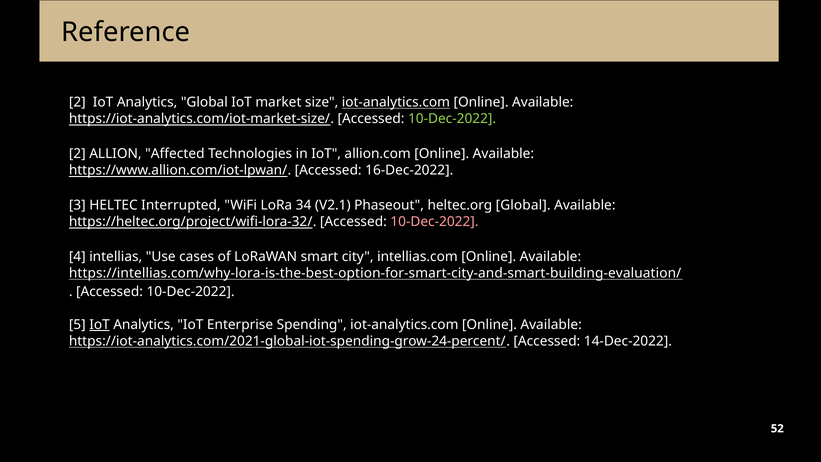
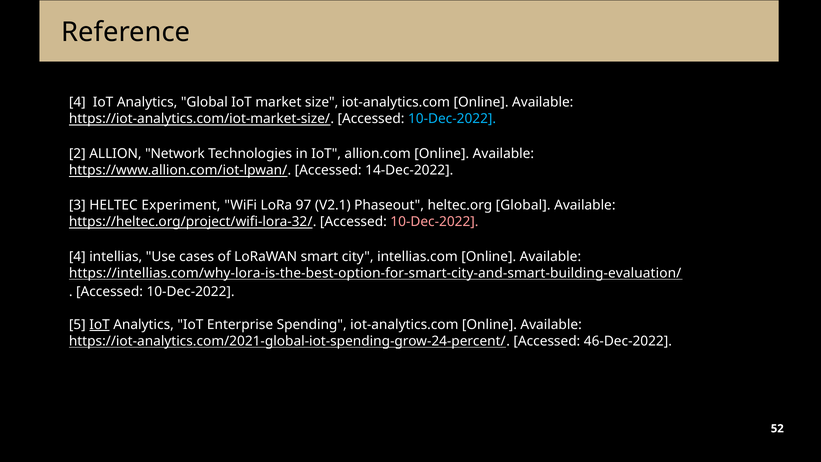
2: 2 -> 4 (77, 102)
iot-analytics.com underline: present -> none (396, 102)
10-Dec-2022 colour: light green -> light blue (452, 119)
Affected: Affected -> Network (175, 154)
16-Dec-2022: 16-Dec-2022 -> 14-Dec-2022 (409, 170)
Interrupted: Interrupted -> Experiment (181, 205)
34: 34 -> 97 (304, 205)
14-Dec-2022: 14-Dec-2022 -> 46-Dec-2022 (628, 341)
